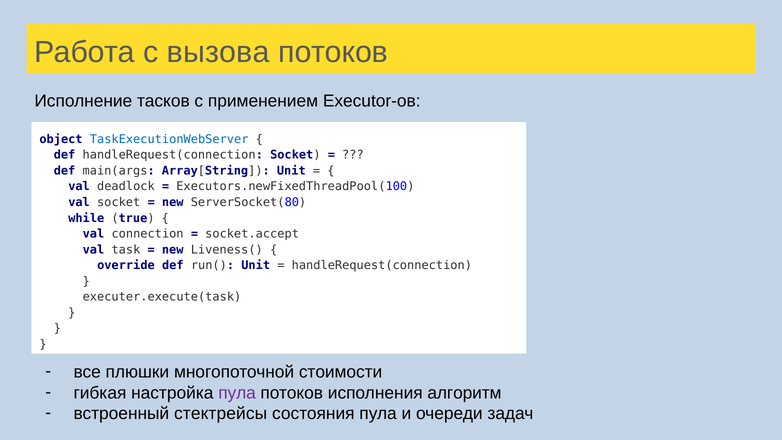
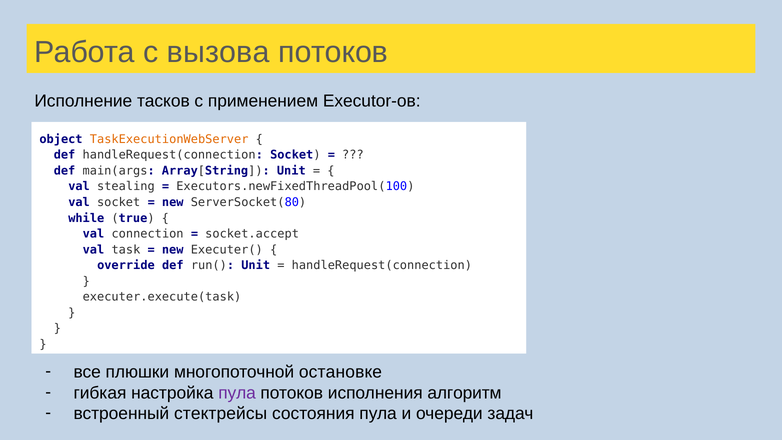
TaskExecutionWebServer colour: blue -> orange (169, 139)
deadlock: deadlock -> stealing (126, 186)
Liveness(: Liveness( -> Executer( (227, 250)
стоимости: стоимости -> остановке (340, 372)
